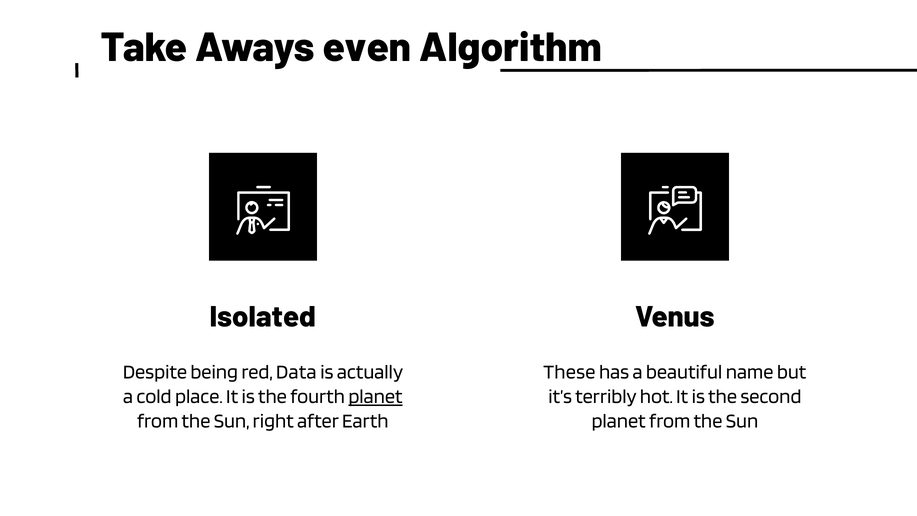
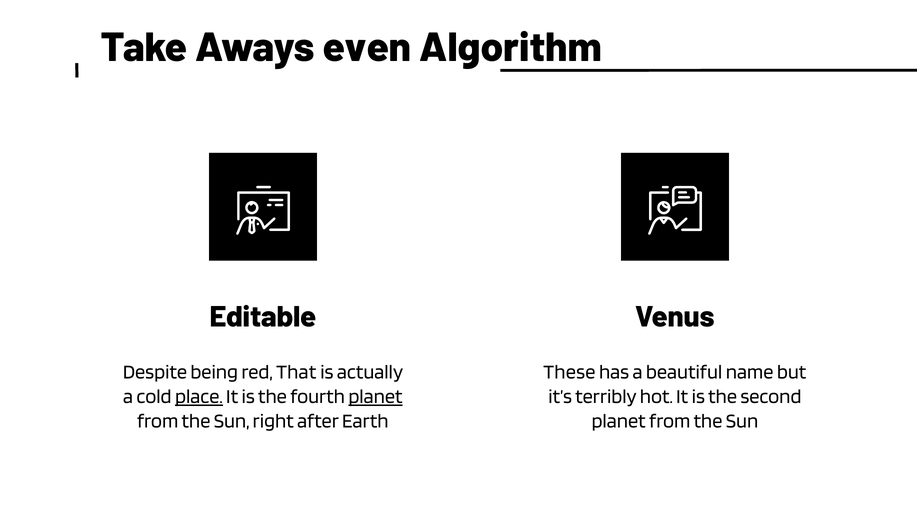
Isolated: Isolated -> Editable (263, 317)
Data: Data -> That (296, 372)
place underline: none -> present (199, 396)
